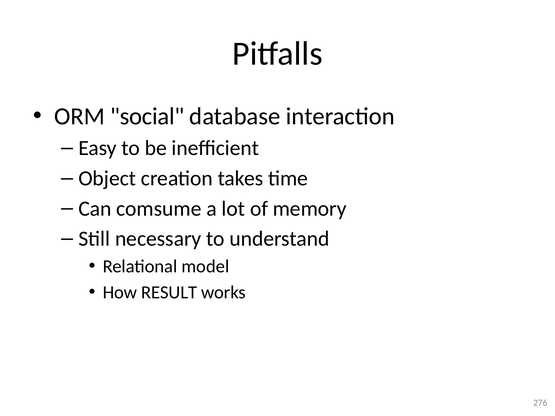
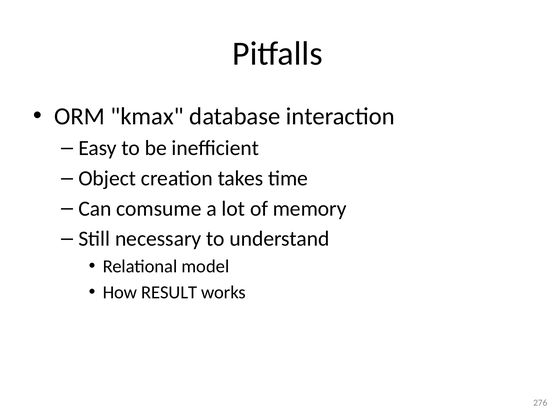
social: social -> kmax (147, 116)
